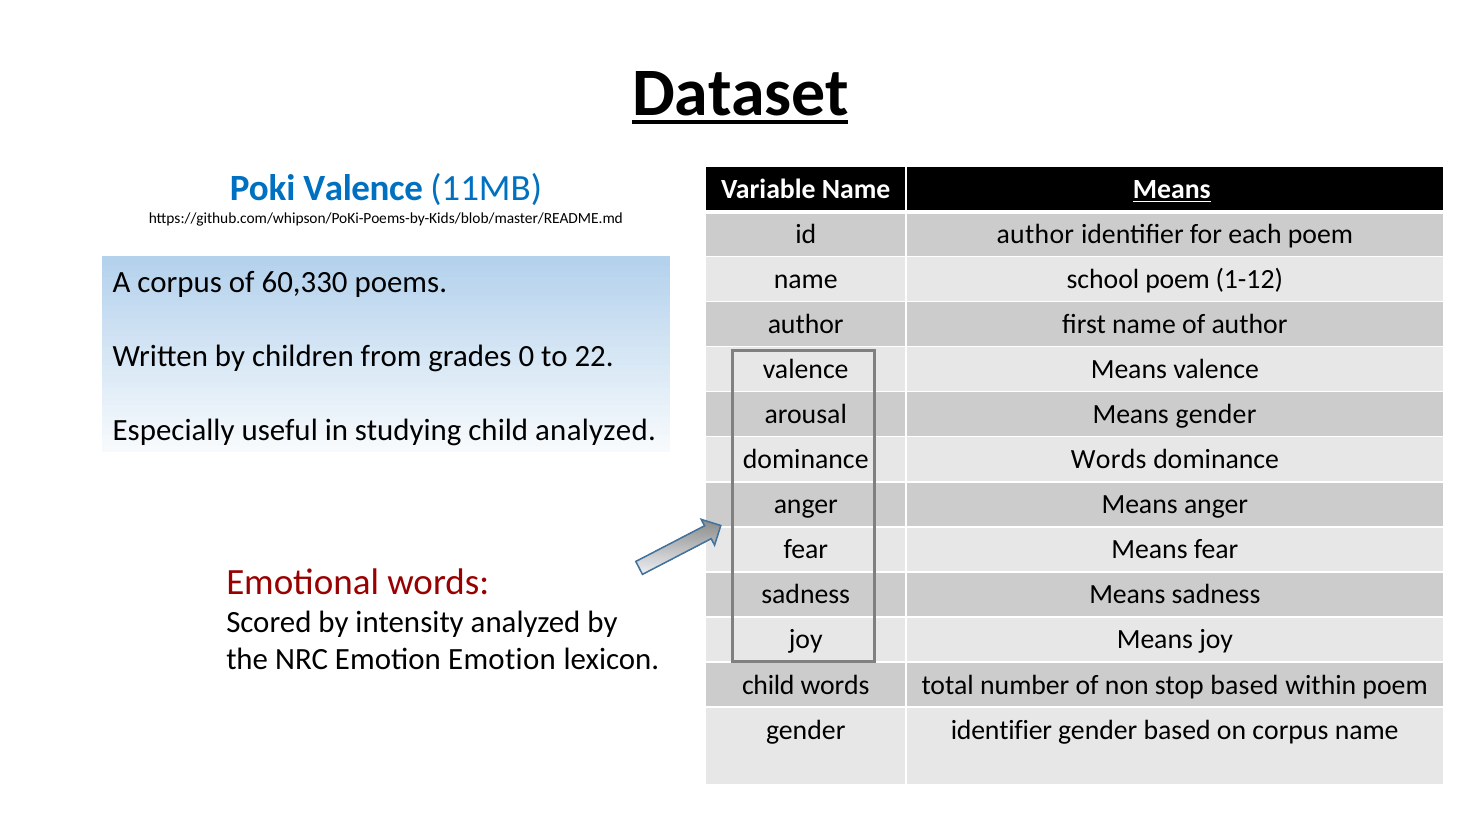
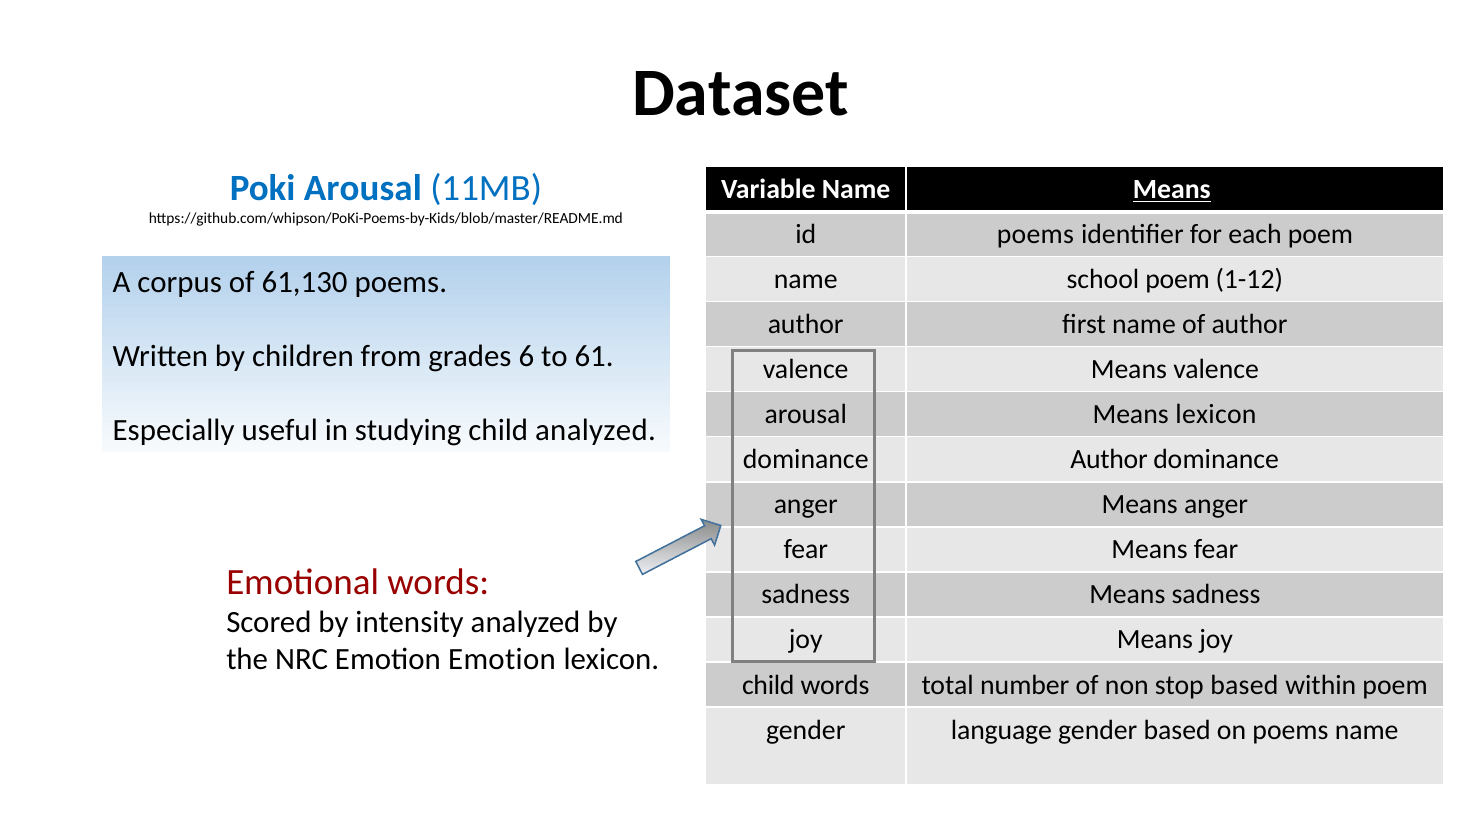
Dataset underline: present -> none (740, 93)
Poki Valence: Valence -> Arousal (363, 188)
id author: author -> poems (1035, 234)
60,330: 60,330 -> 61,130 (305, 282)
0: 0 -> 6 (526, 356)
22: 22 -> 61 (594, 356)
Means gender: gender -> lexicon (1216, 415)
dominance Words: Words -> Author (1109, 460)
gender identifier: identifier -> language (1001, 730)
on corpus: corpus -> poems (1290, 730)
